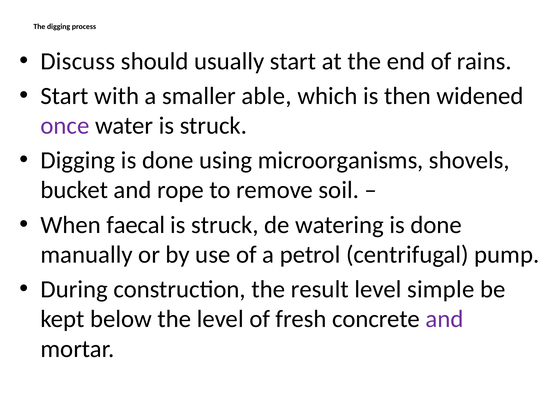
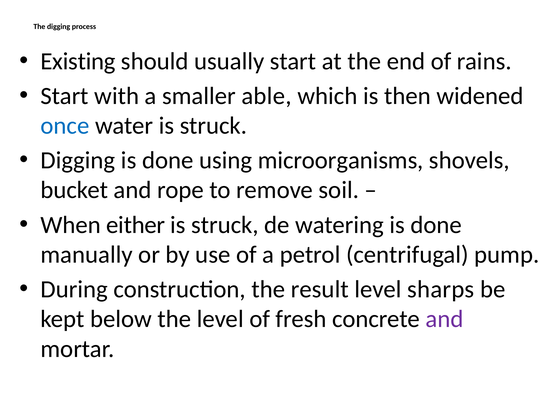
Discuss: Discuss -> Existing (78, 61)
once colour: purple -> blue (65, 126)
faecal: faecal -> either (136, 225)
simple: simple -> sharps (441, 290)
